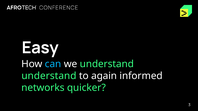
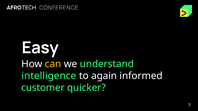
can colour: light blue -> yellow (53, 64)
understand: understand -> intelligence (49, 76)
networks: networks -> customer (43, 88)
